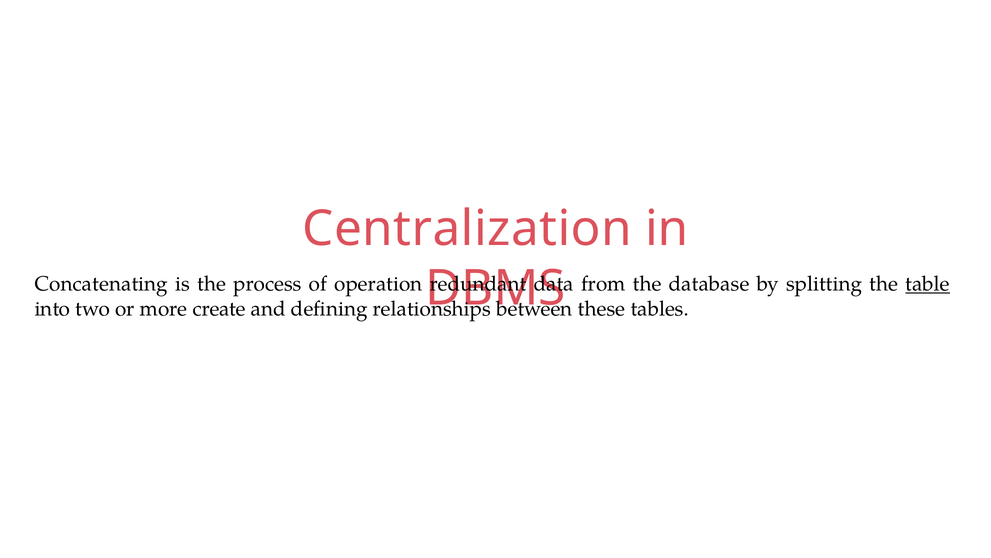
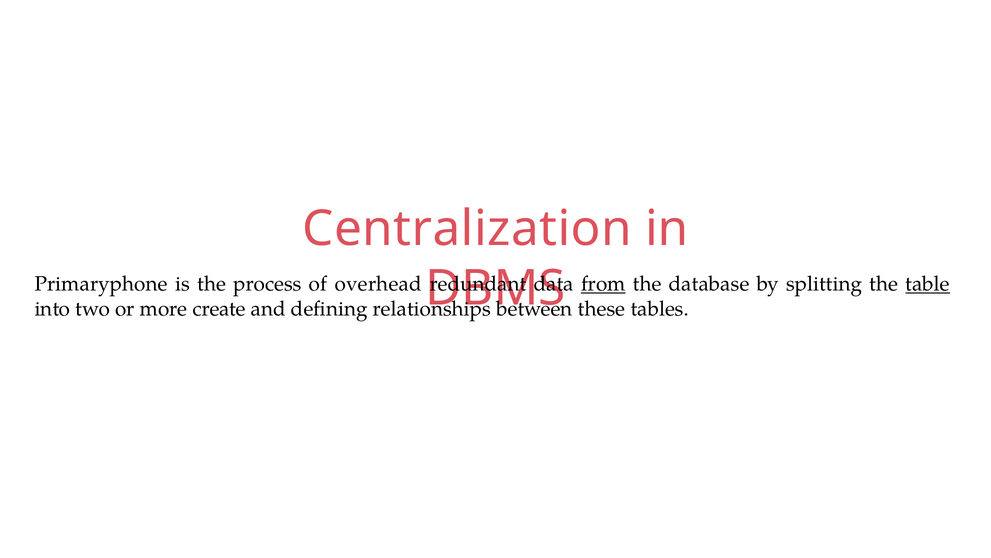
Concatenating: Concatenating -> Primaryphone (101, 284)
operation: operation -> overhead (378, 284)
from underline: none -> present (603, 284)
